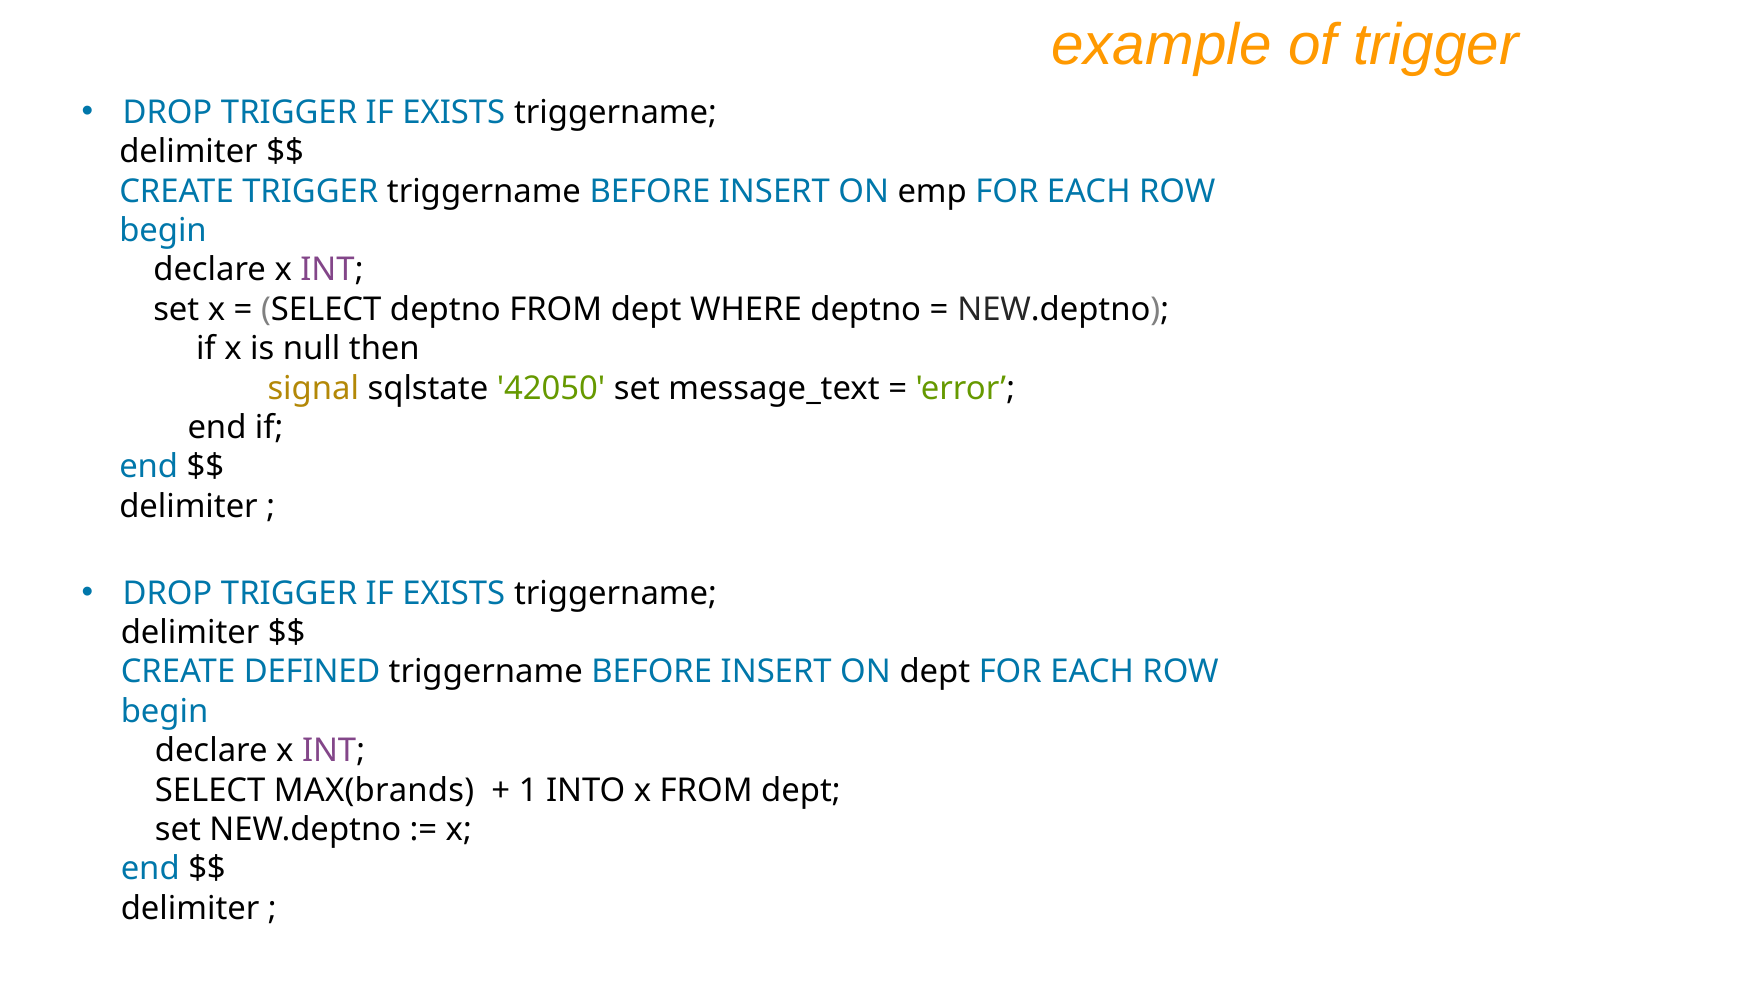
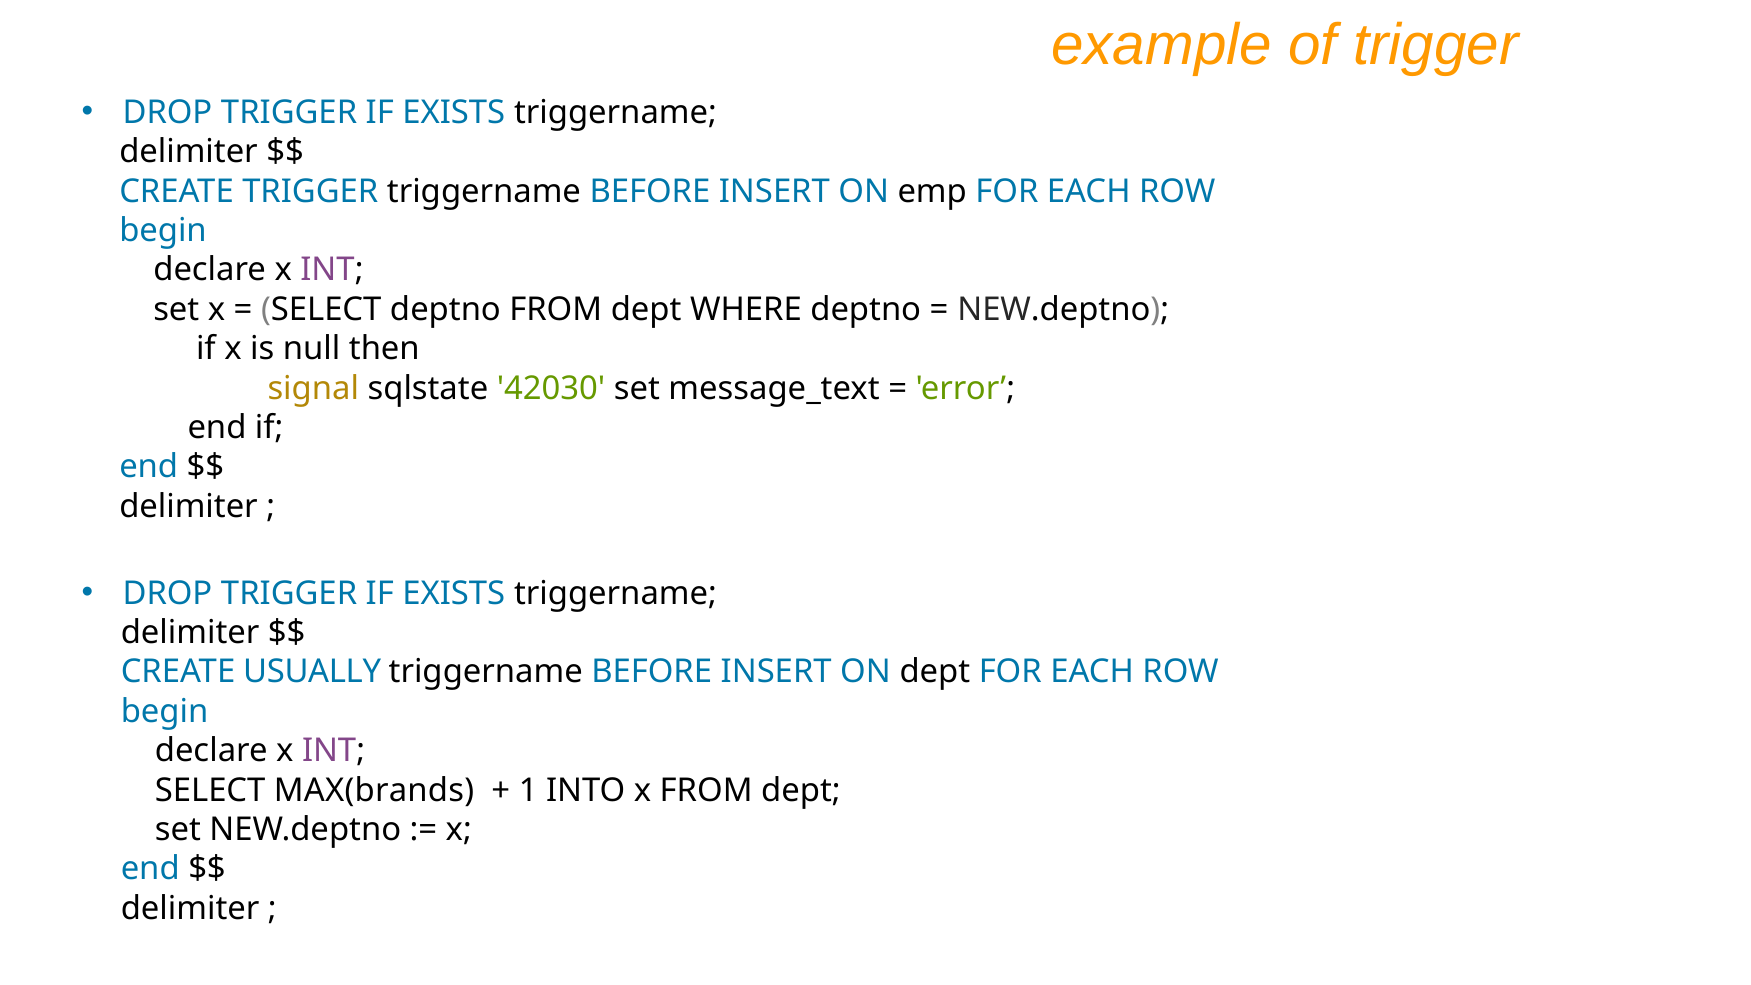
42050: 42050 -> 42030 (551, 388)
DEFINED: DEFINED -> USUALLY (312, 672)
